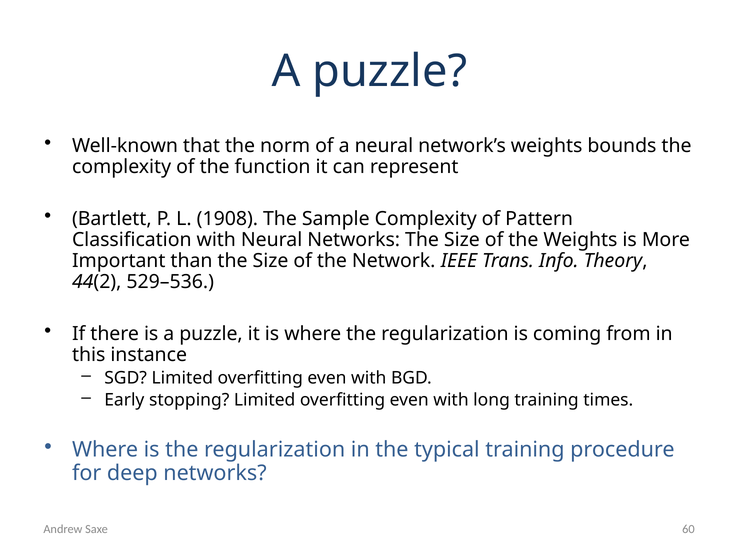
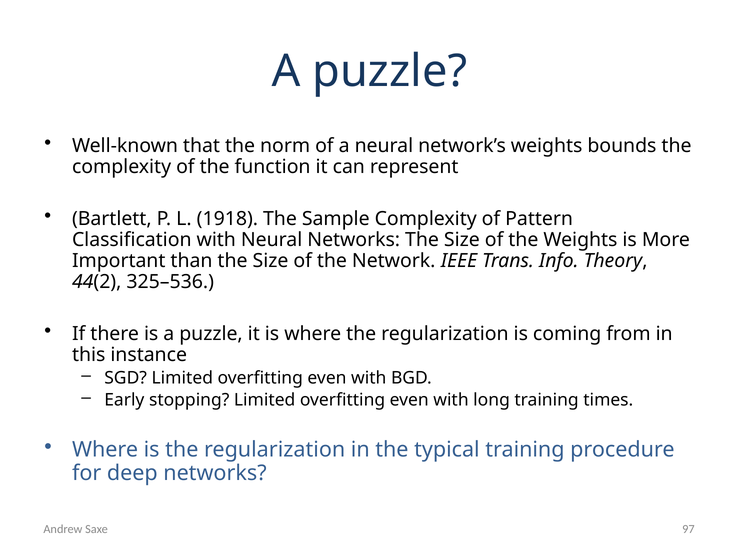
1908: 1908 -> 1918 (227, 219)
529–536: 529–536 -> 325–536 (170, 282)
60: 60 -> 97 (688, 529)
